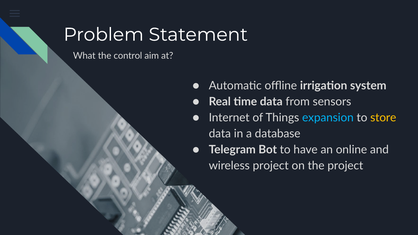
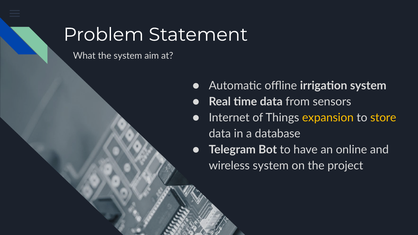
the control: control -> system (128, 56)
expansion colour: light blue -> yellow (328, 118)
wireless project: project -> system (271, 166)
